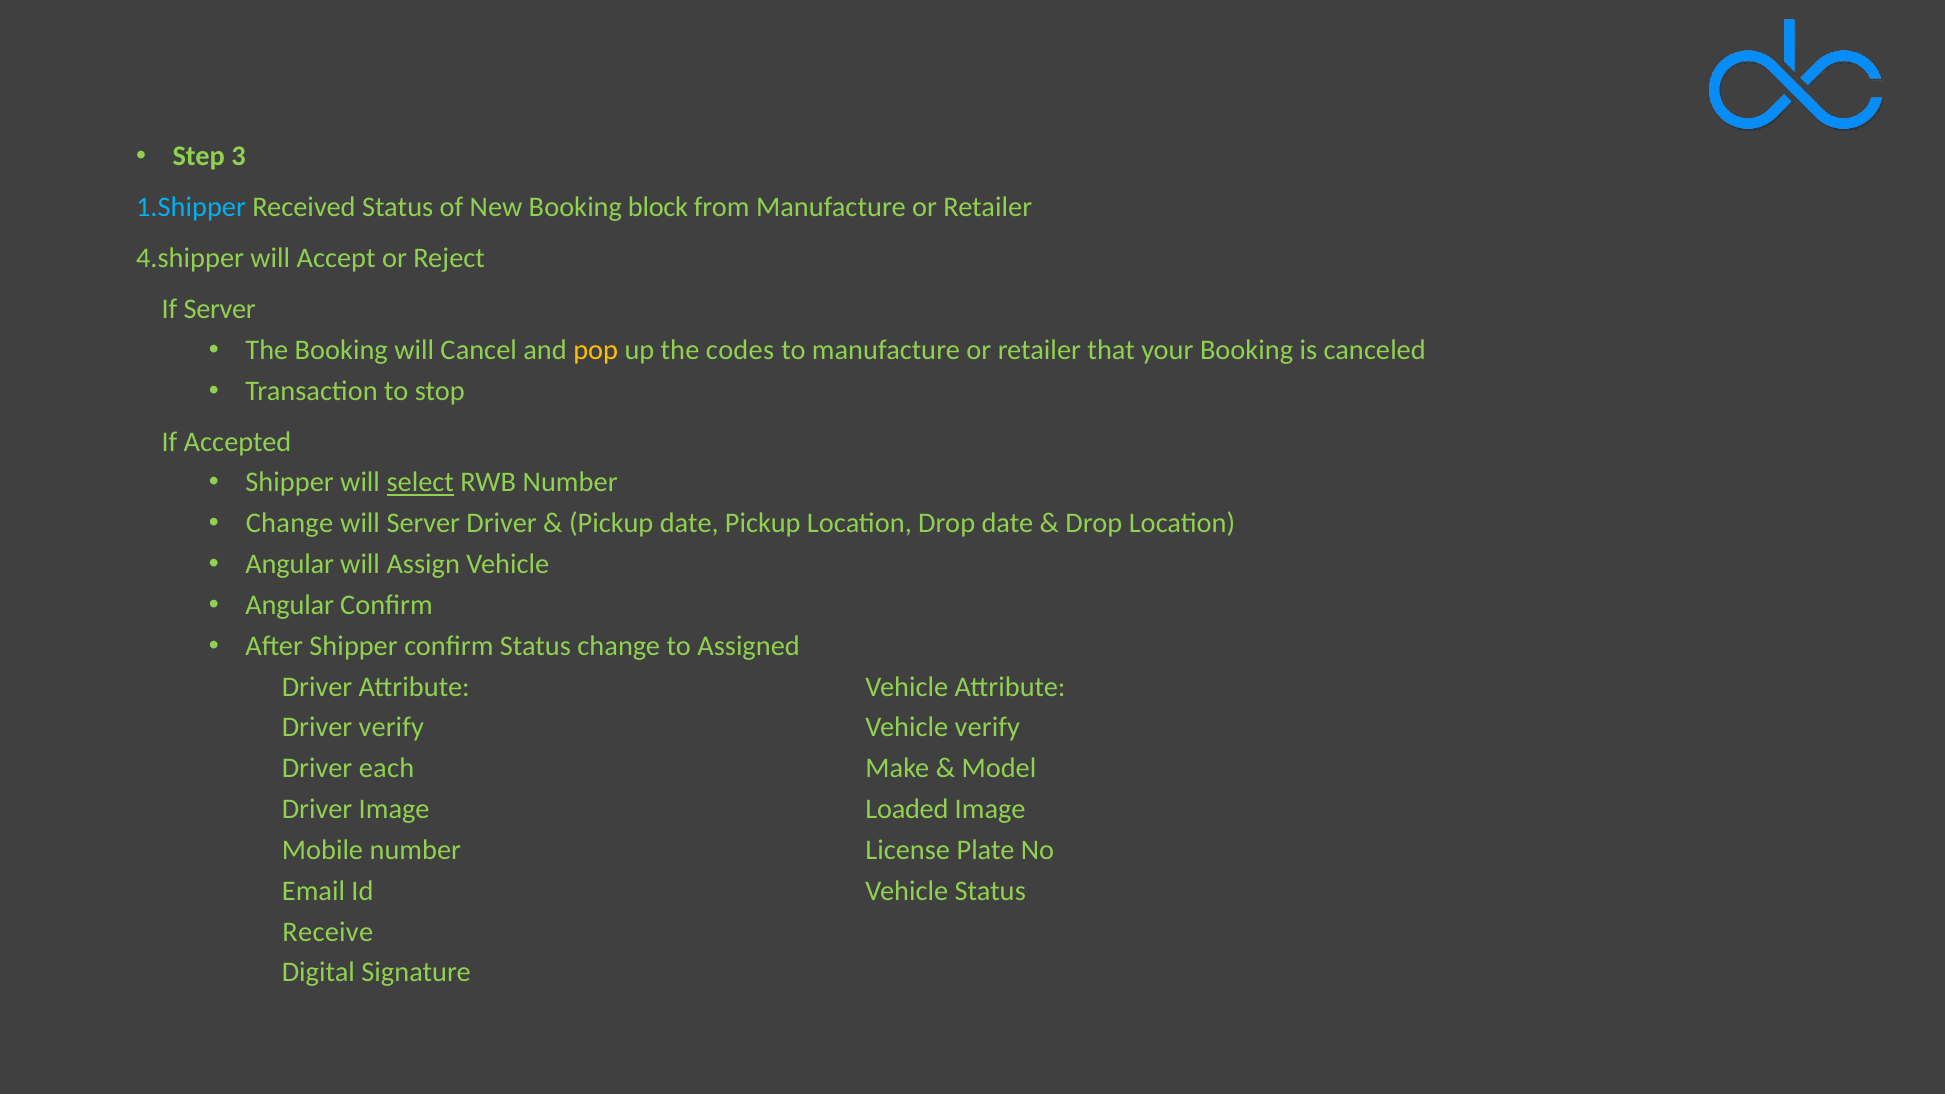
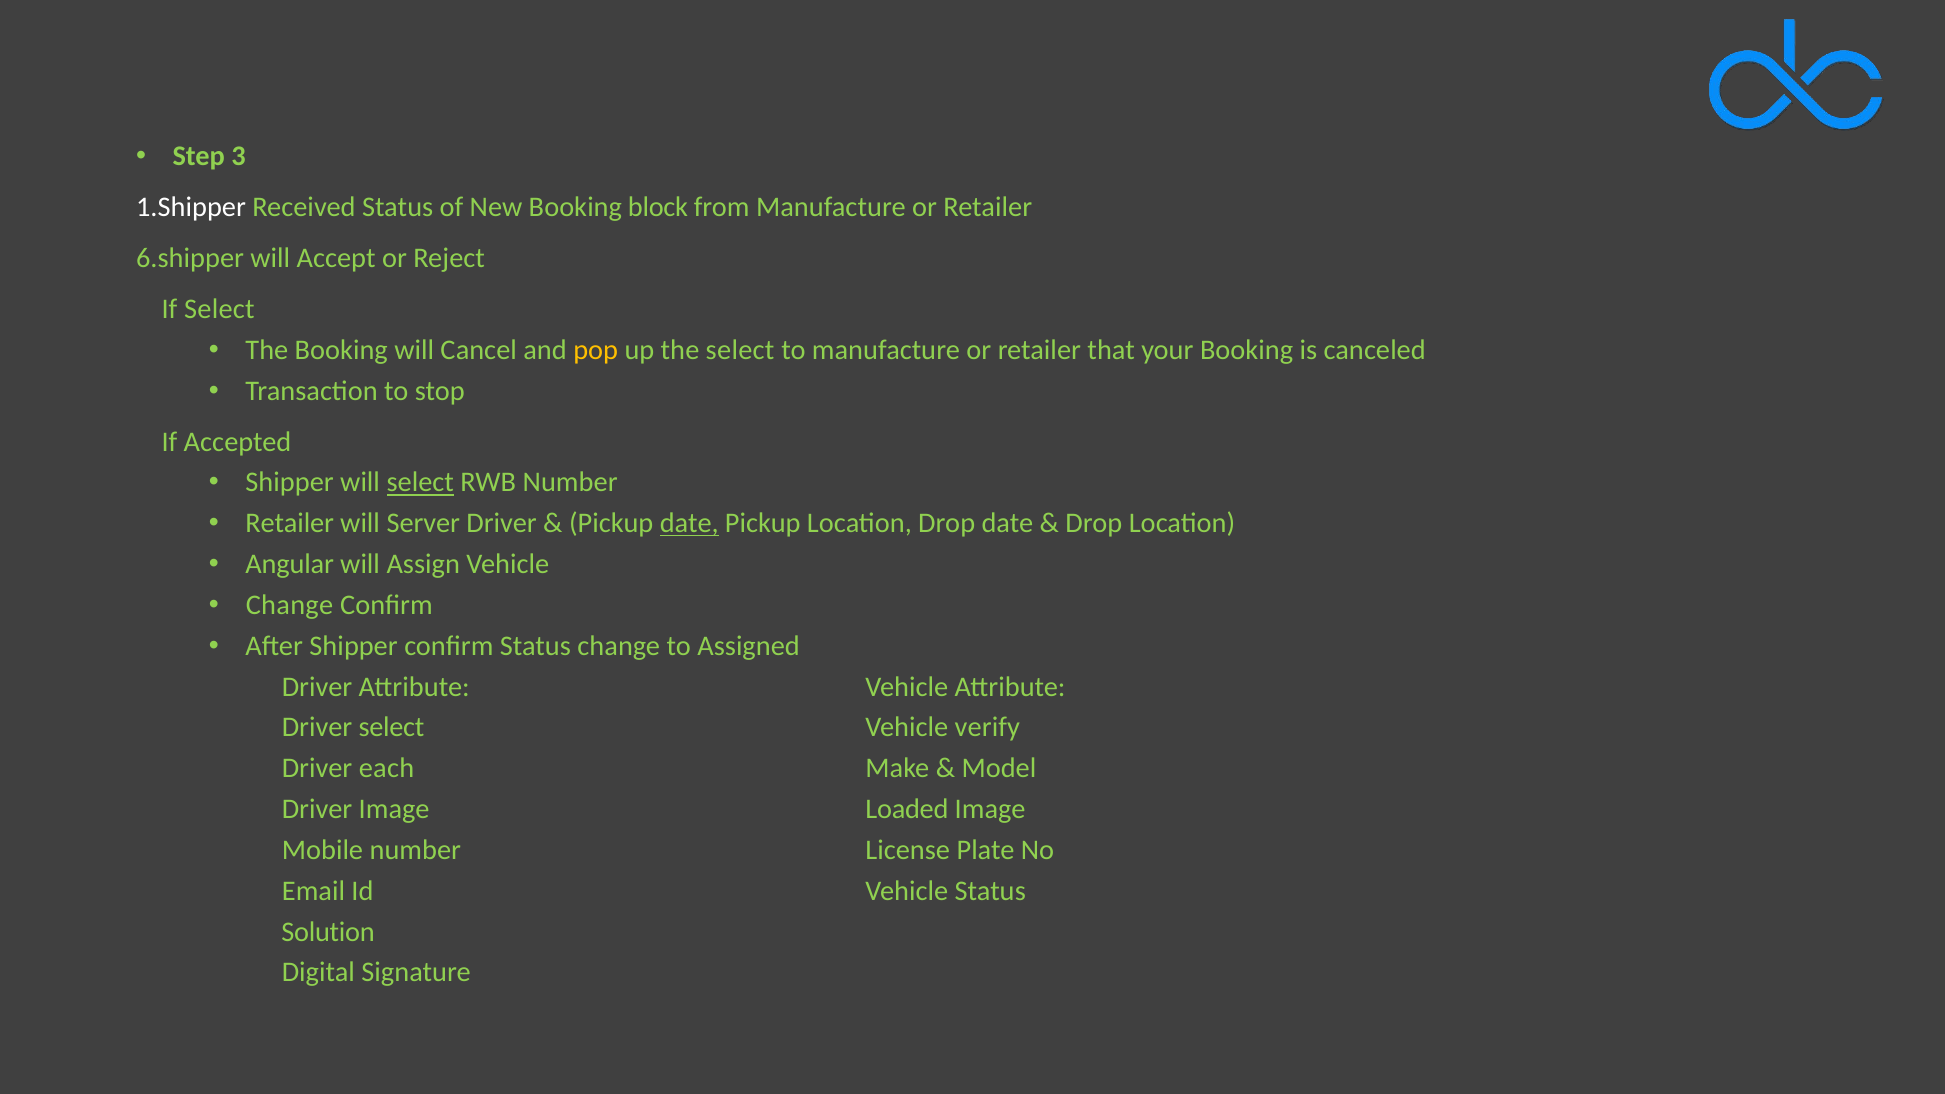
1.Shipper colour: light blue -> white (191, 207)
4.shipper: 4.shipper -> 6.shipper (190, 258)
If Server: Server -> Select (219, 309)
the codes: codes -> select (740, 350)
Change: Change -> Retailer (290, 523)
date underline: none -> present (689, 523)
Angular: Angular -> Change (289, 605)
Driver verify: verify -> select (391, 728)
Receive: Receive -> Solution (328, 932)
